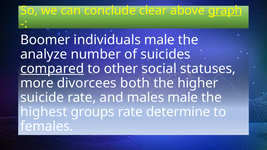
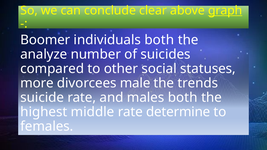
individuals male: male -> both (159, 40)
compared underline: present -> none (52, 69)
both: both -> male (135, 83)
higher: higher -> trends (198, 83)
males male: male -> both (183, 98)
groups: groups -> middle (92, 112)
